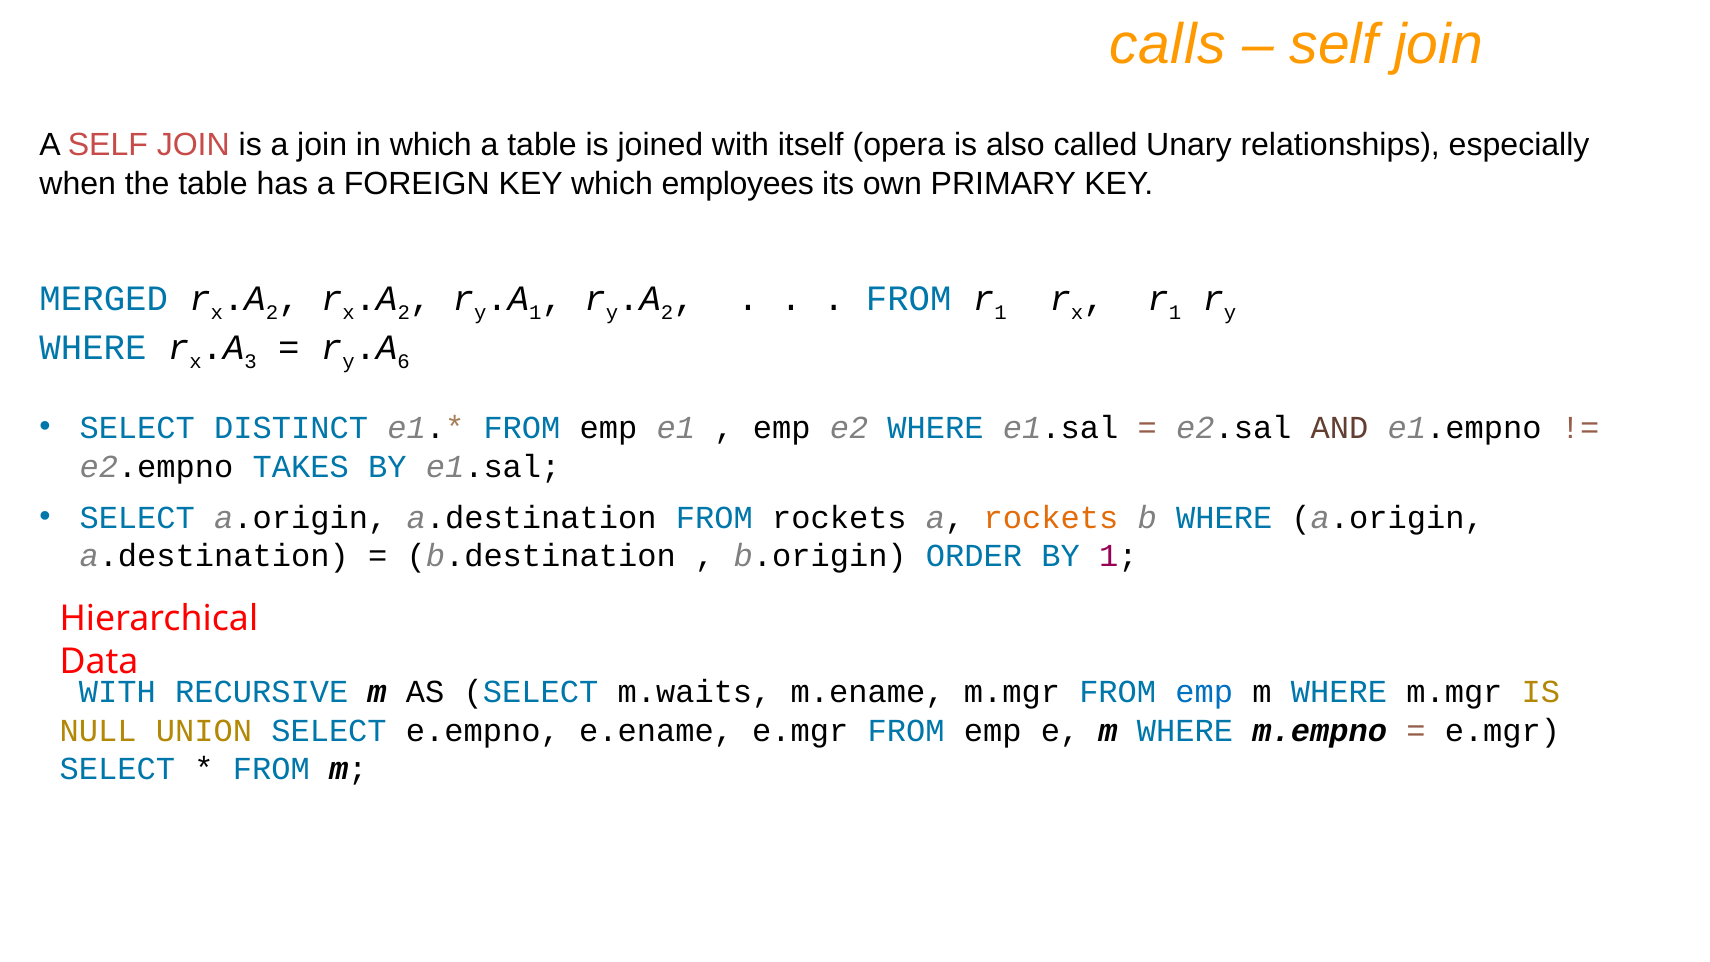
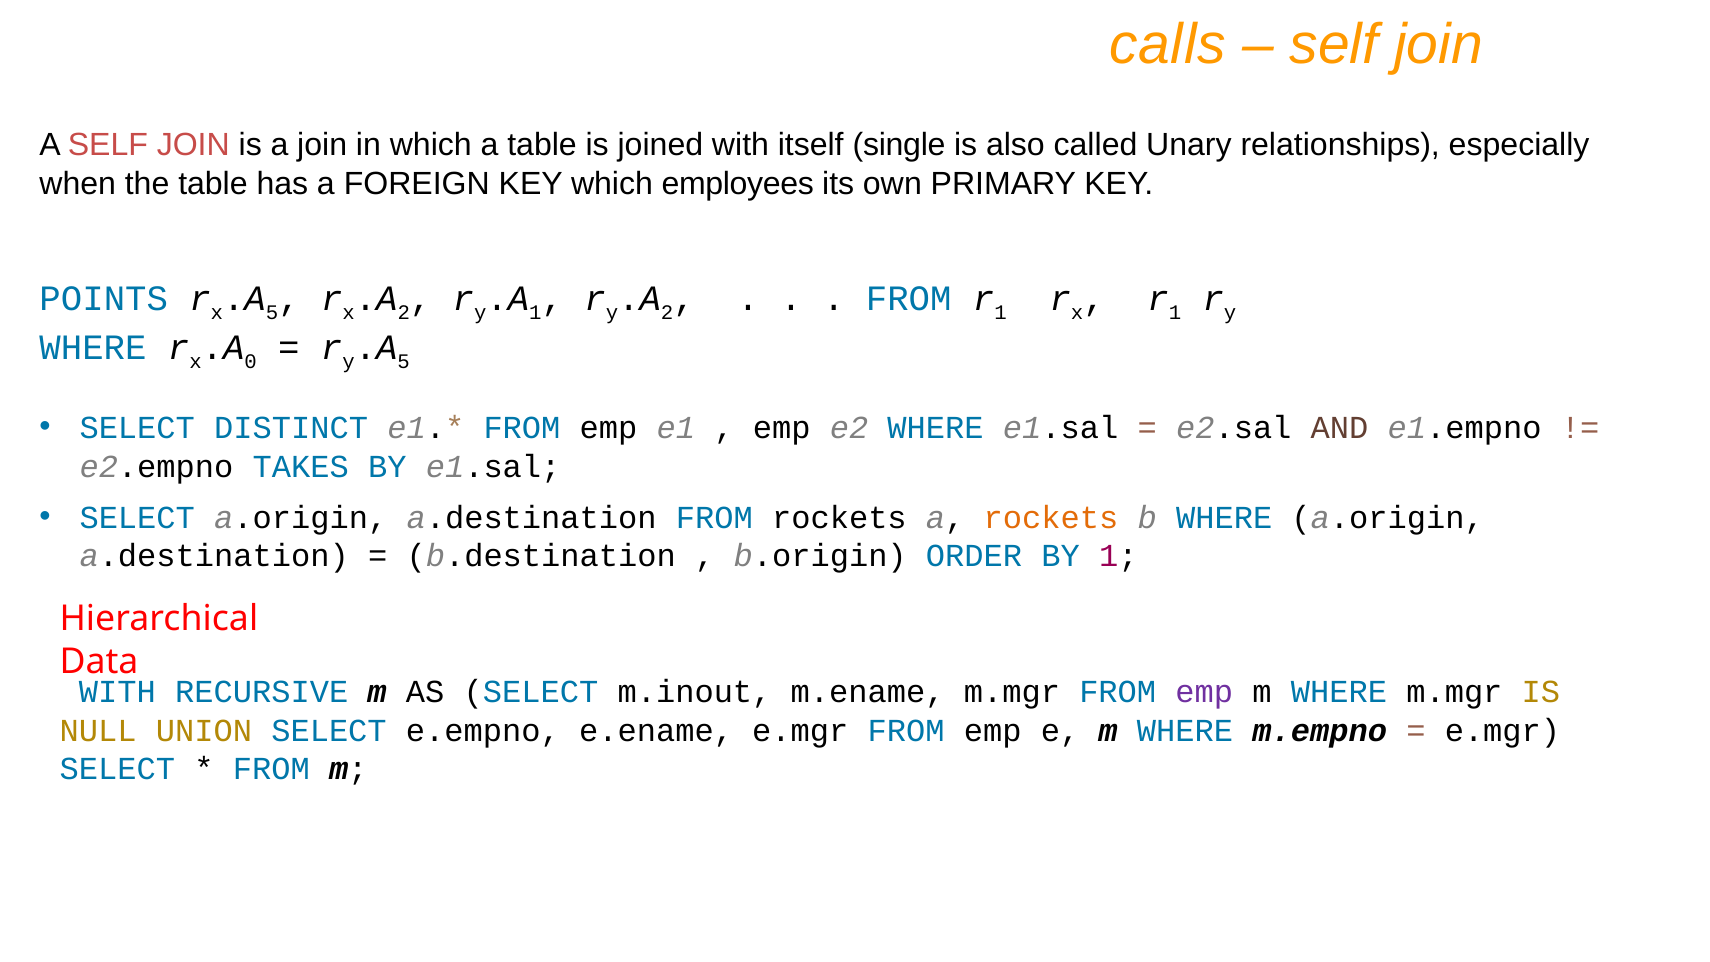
opera: opera -> single (899, 145)
MERGED: MERGED -> POINTS (104, 299)
2: 2 -> 5 (272, 313)
3: 3 -> 0 (251, 361)
6: 6 -> 5 (404, 361)
m.waits: m.waits -> m.inout (695, 692)
emp colour: blue -> purple (1204, 692)
